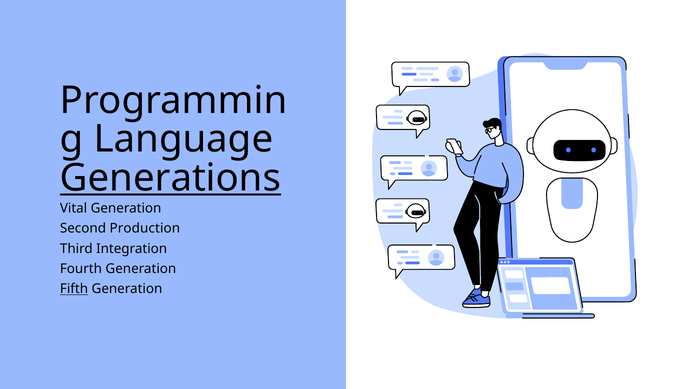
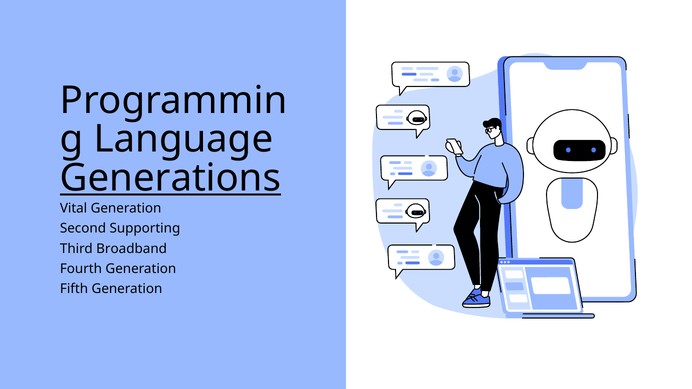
Production: Production -> Supporting (145, 229)
Integration: Integration -> Broadband (132, 249)
Fifth underline: present -> none (74, 289)
